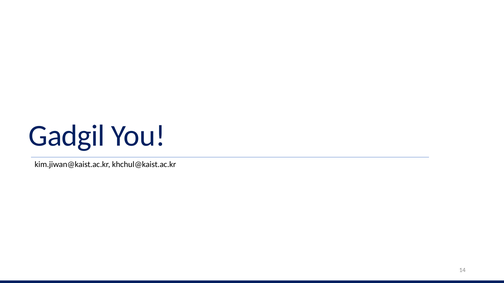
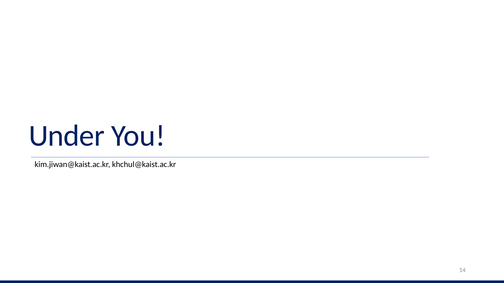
Gadgil: Gadgil -> Under (67, 136)
